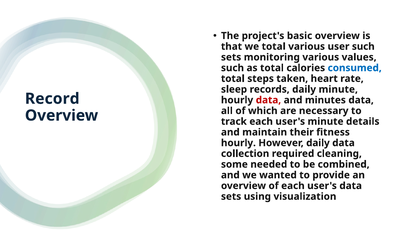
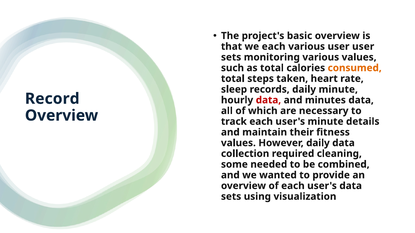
we total: total -> each (274, 47)
user such: such -> user (363, 47)
consumed colour: blue -> orange (355, 68)
hourly: hourly -> values (238, 143)
